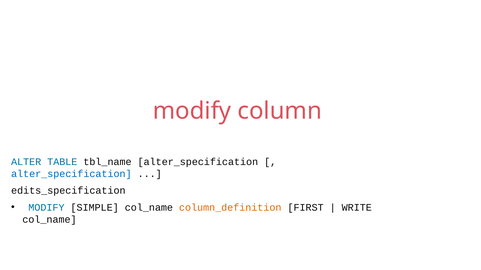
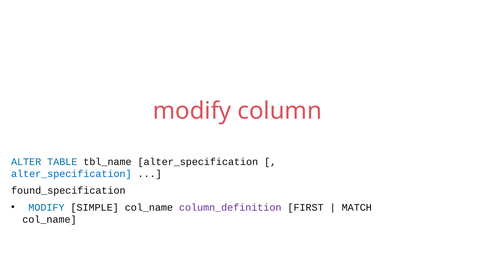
edits_specification: edits_specification -> found_specification (68, 191)
column_definition colour: orange -> purple (230, 208)
WRITE: WRITE -> MATCH (357, 208)
